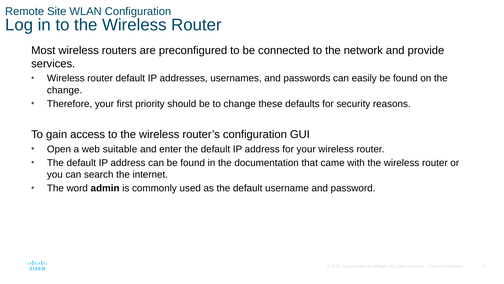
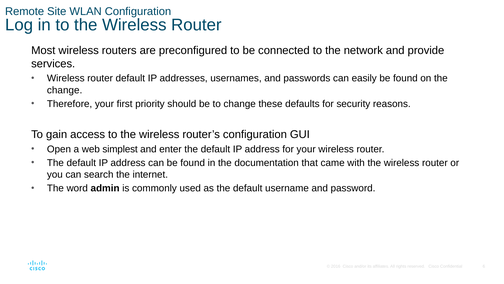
suitable: suitable -> simplest (120, 149)
